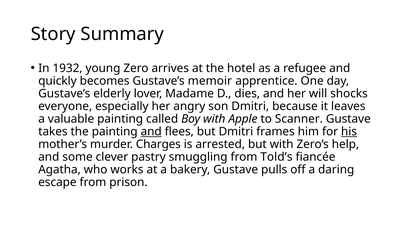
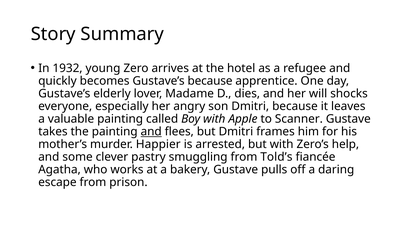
Gustave’s memoir: memoir -> because (210, 81)
his underline: present -> none (349, 131)
Charges: Charges -> Happier (158, 144)
